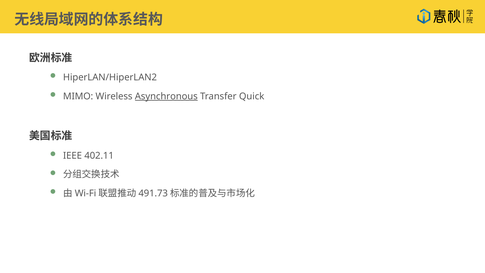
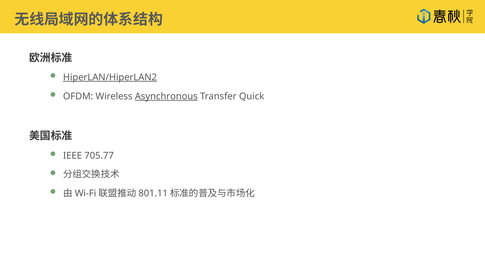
HiperLAN/HiperLAN2 underline: none -> present (110, 77)
MIMO: MIMO -> OFDM (78, 96)
402.11: 402.11 -> 705.77 (99, 155)
491.73: 491.73 -> 801.11 (153, 193)
